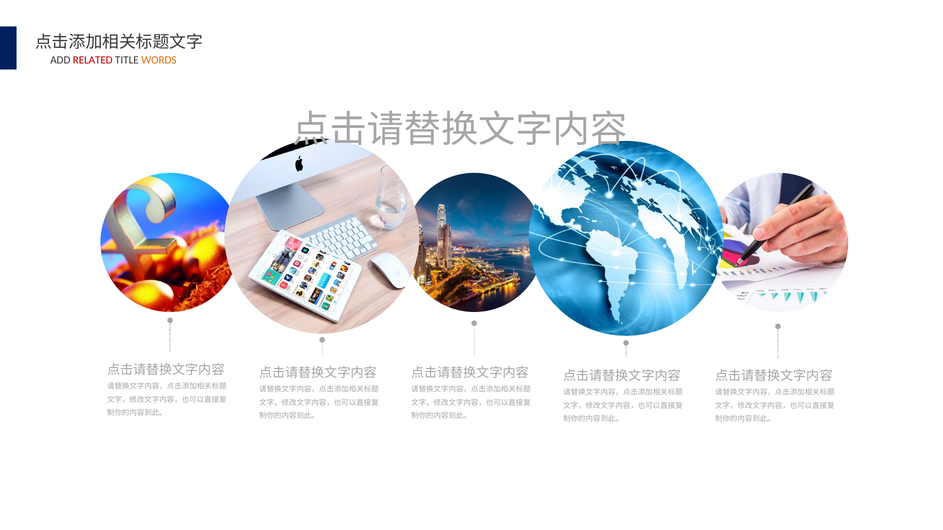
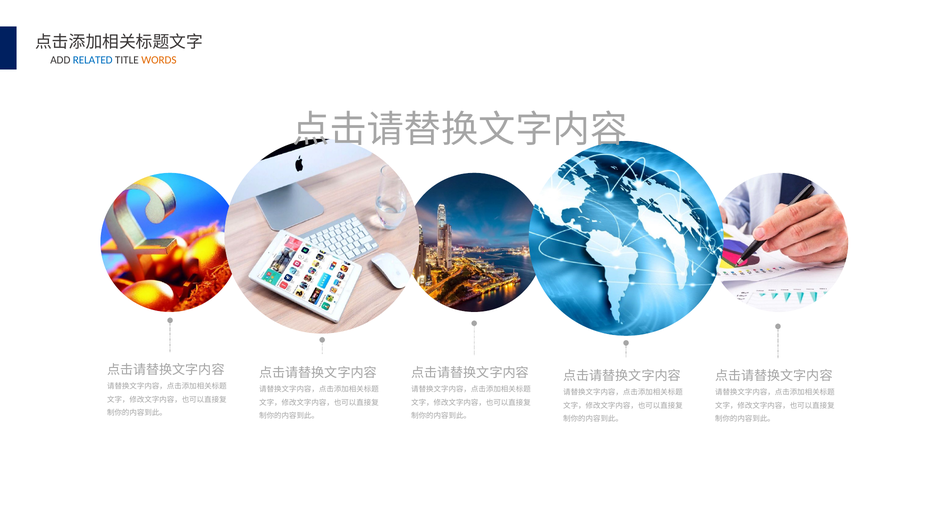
RELATED colour: red -> blue (93, 60)
